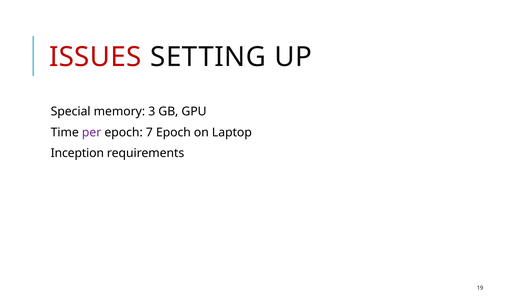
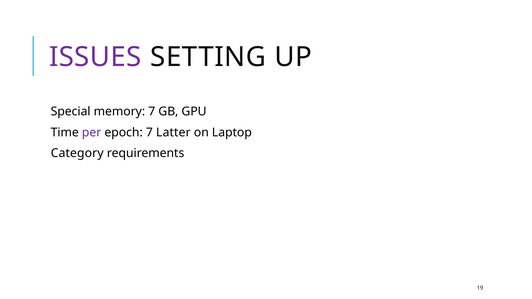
ISSUES colour: red -> purple (95, 57)
memory 3: 3 -> 7 (152, 112)
7 Epoch: Epoch -> Latter (173, 132)
Inception: Inception -> Category (77, 153)
